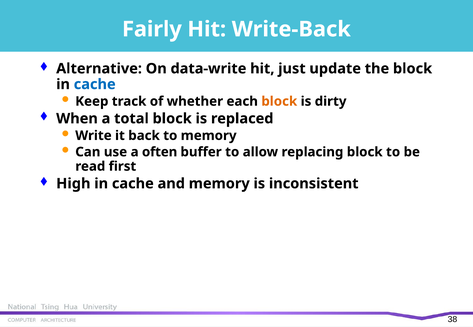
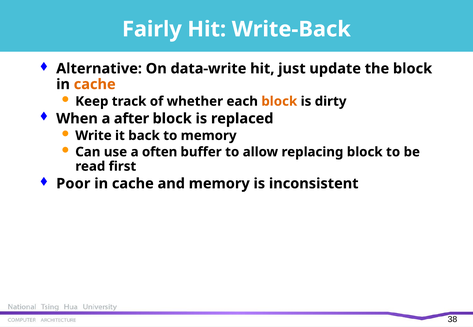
cache colour: blue -> orange (95, 84)
total: total -> after (131, 119)
High: High -> Poor (73, 184)
